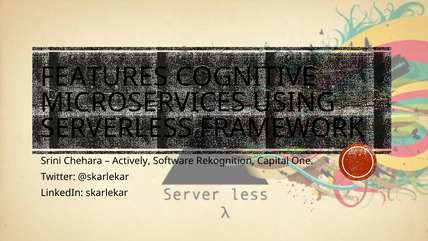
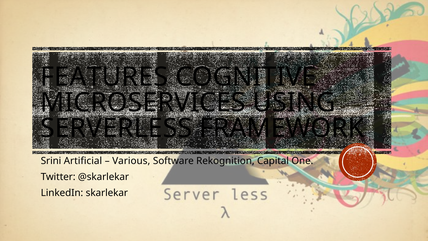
Chehara: Chehara -> Artificial (83, 161)
Actively: Actively -> Various (131, 161)
